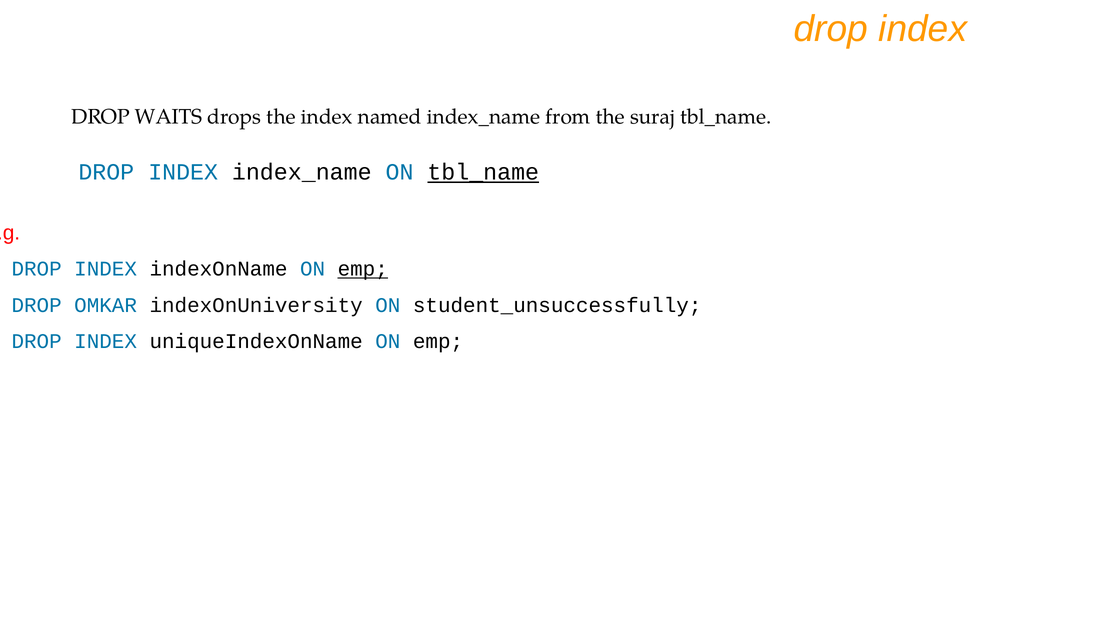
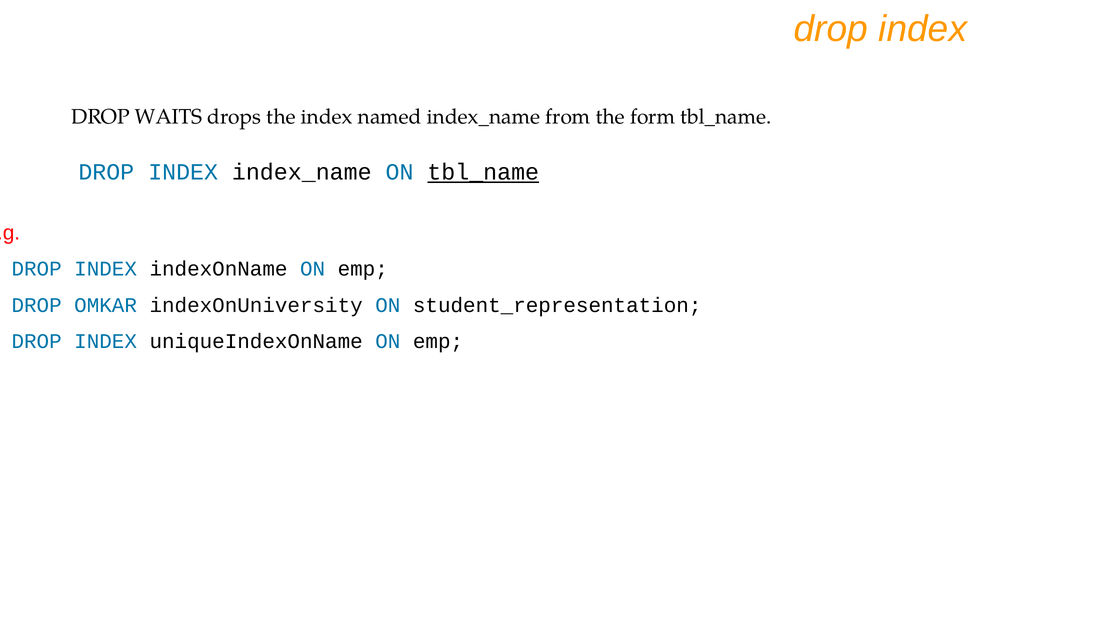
suraj: suraj -> form (653, 117)
emp underline: present -> none (363, 269)
student_unsuccessfully: student_unsuccessfully -> student_representation (557, 305)
